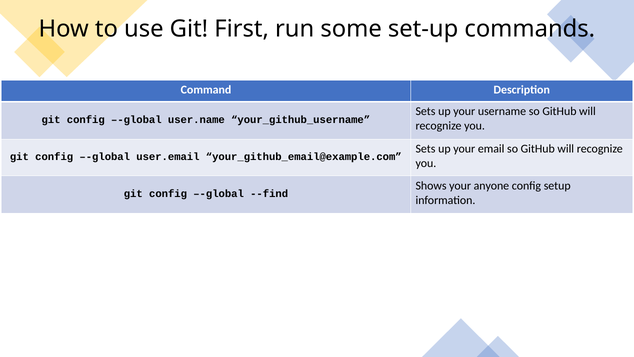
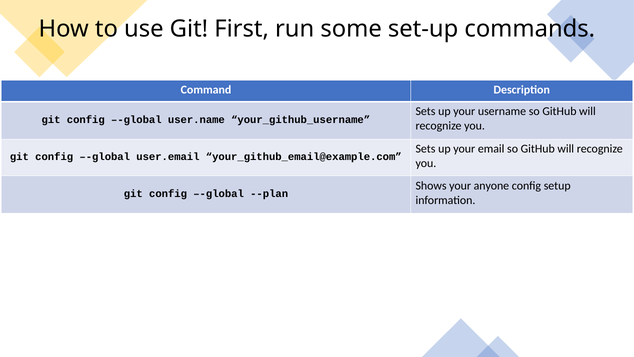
--find: --find -> --plan (269, 194)
